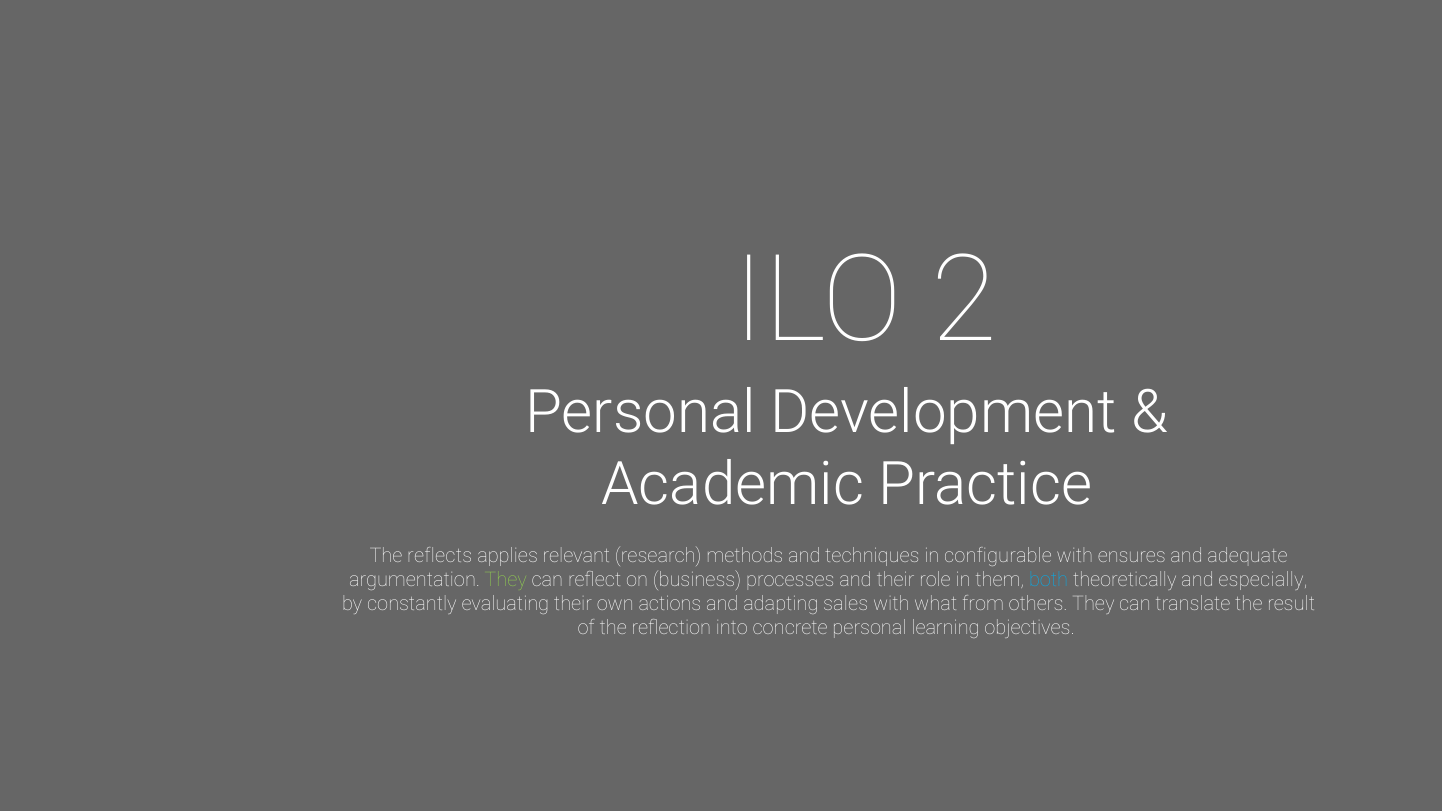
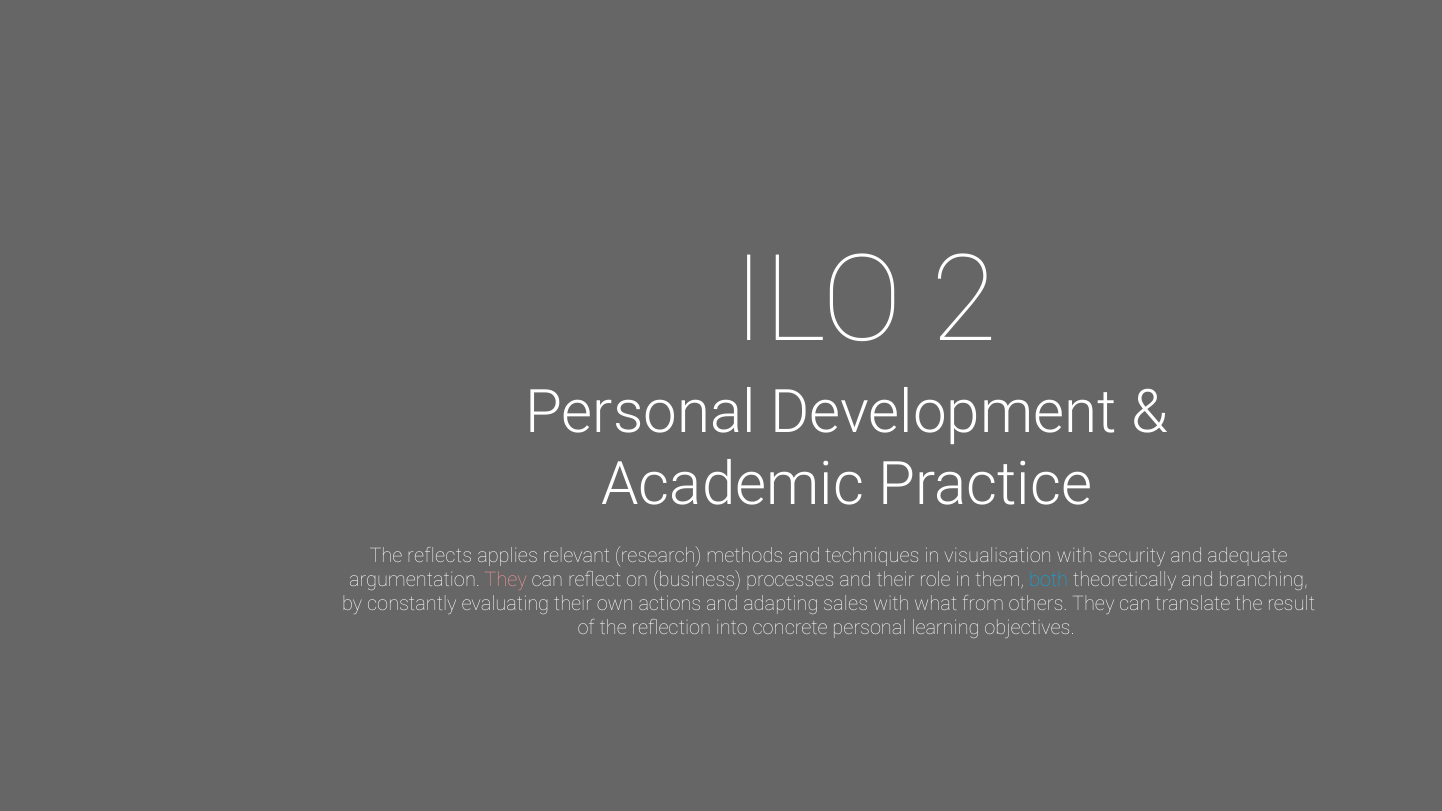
configurable: configurable -> visualisation (998, 556)
ensures: ensures -> security (1132, 556)
They colour: light green -> pink (506, 580)
especially: especially -> branching (1263, 580)
